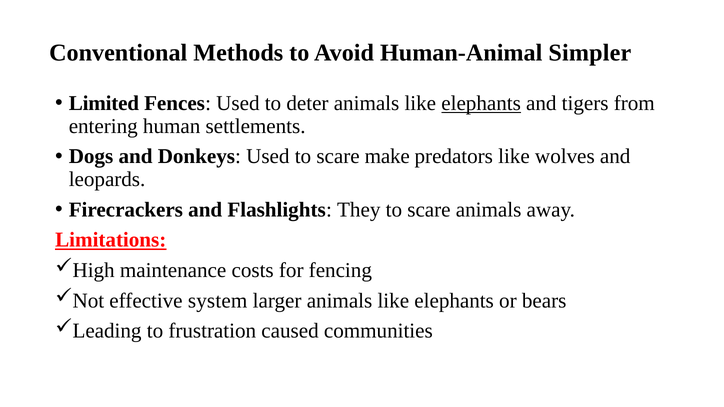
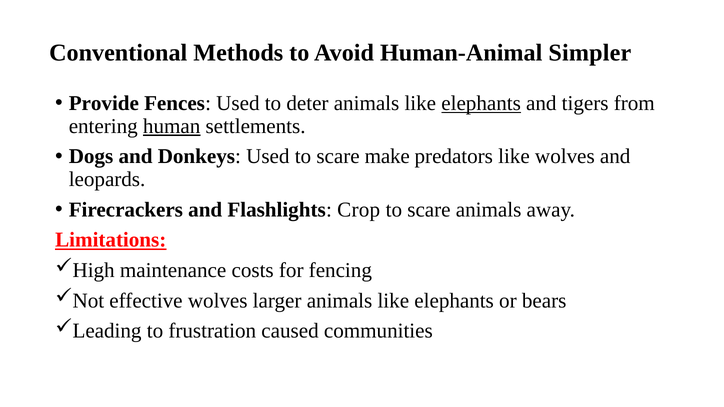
Limited: Limited -> Provide (104, 103)
human underline: none -> present (172, 126)
They: They -> Crop (359, 210)
effective system: system -> wolves (218, 301)
